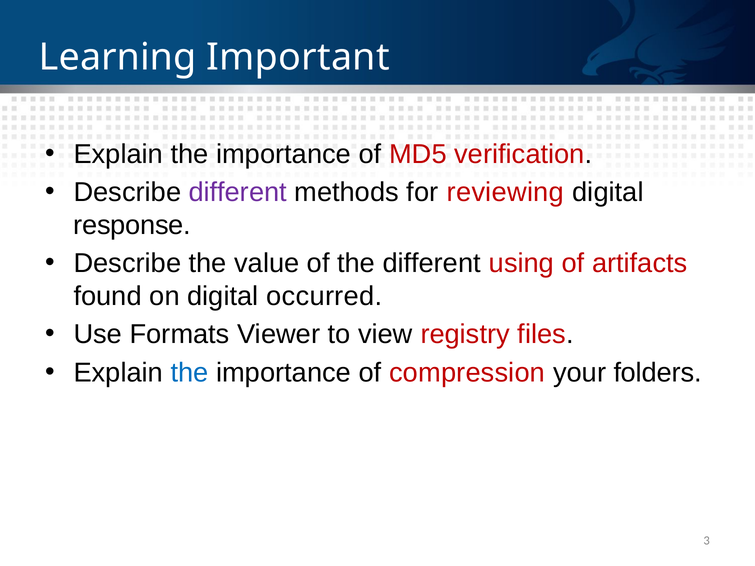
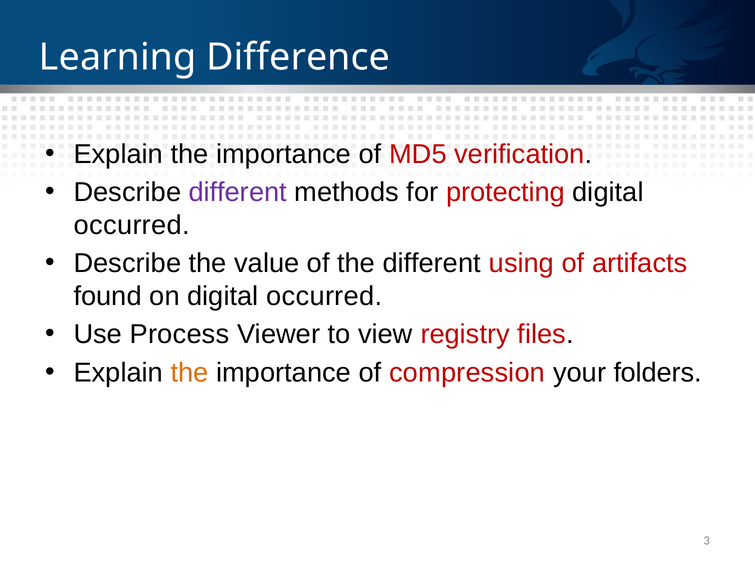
Important: Important -> Difference (298, 57)
reviewing: reviewing -> protecting (506, 192)
response: response -> occurred (132, 225)
Formats: Formats -> Process (180, 334)
the colour: blue -> orange (190, 373)
